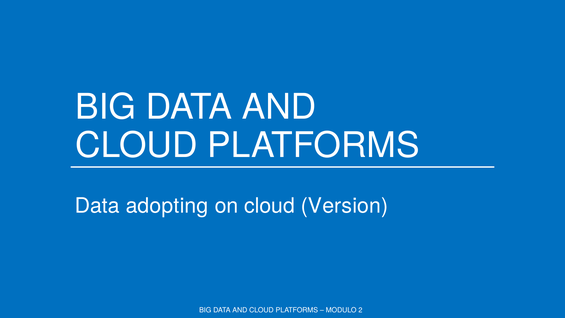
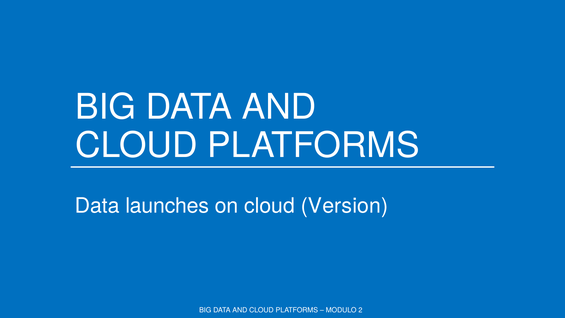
adopting: adopting -> launches (167, 206)
